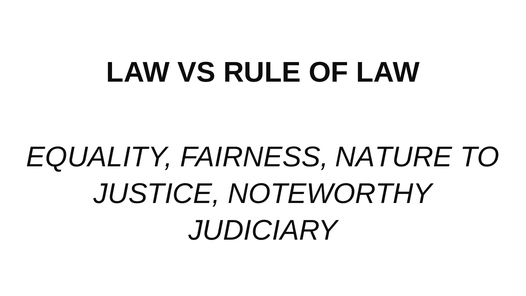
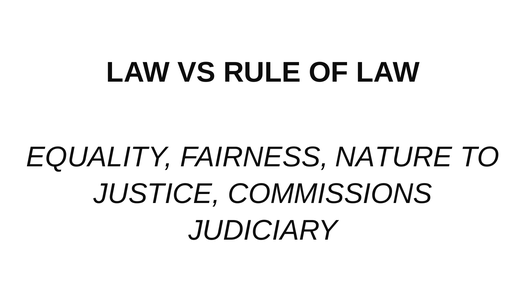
NOTEWORTHY: NOTEWORTHY -> COMMISSIONS (330, 194)
